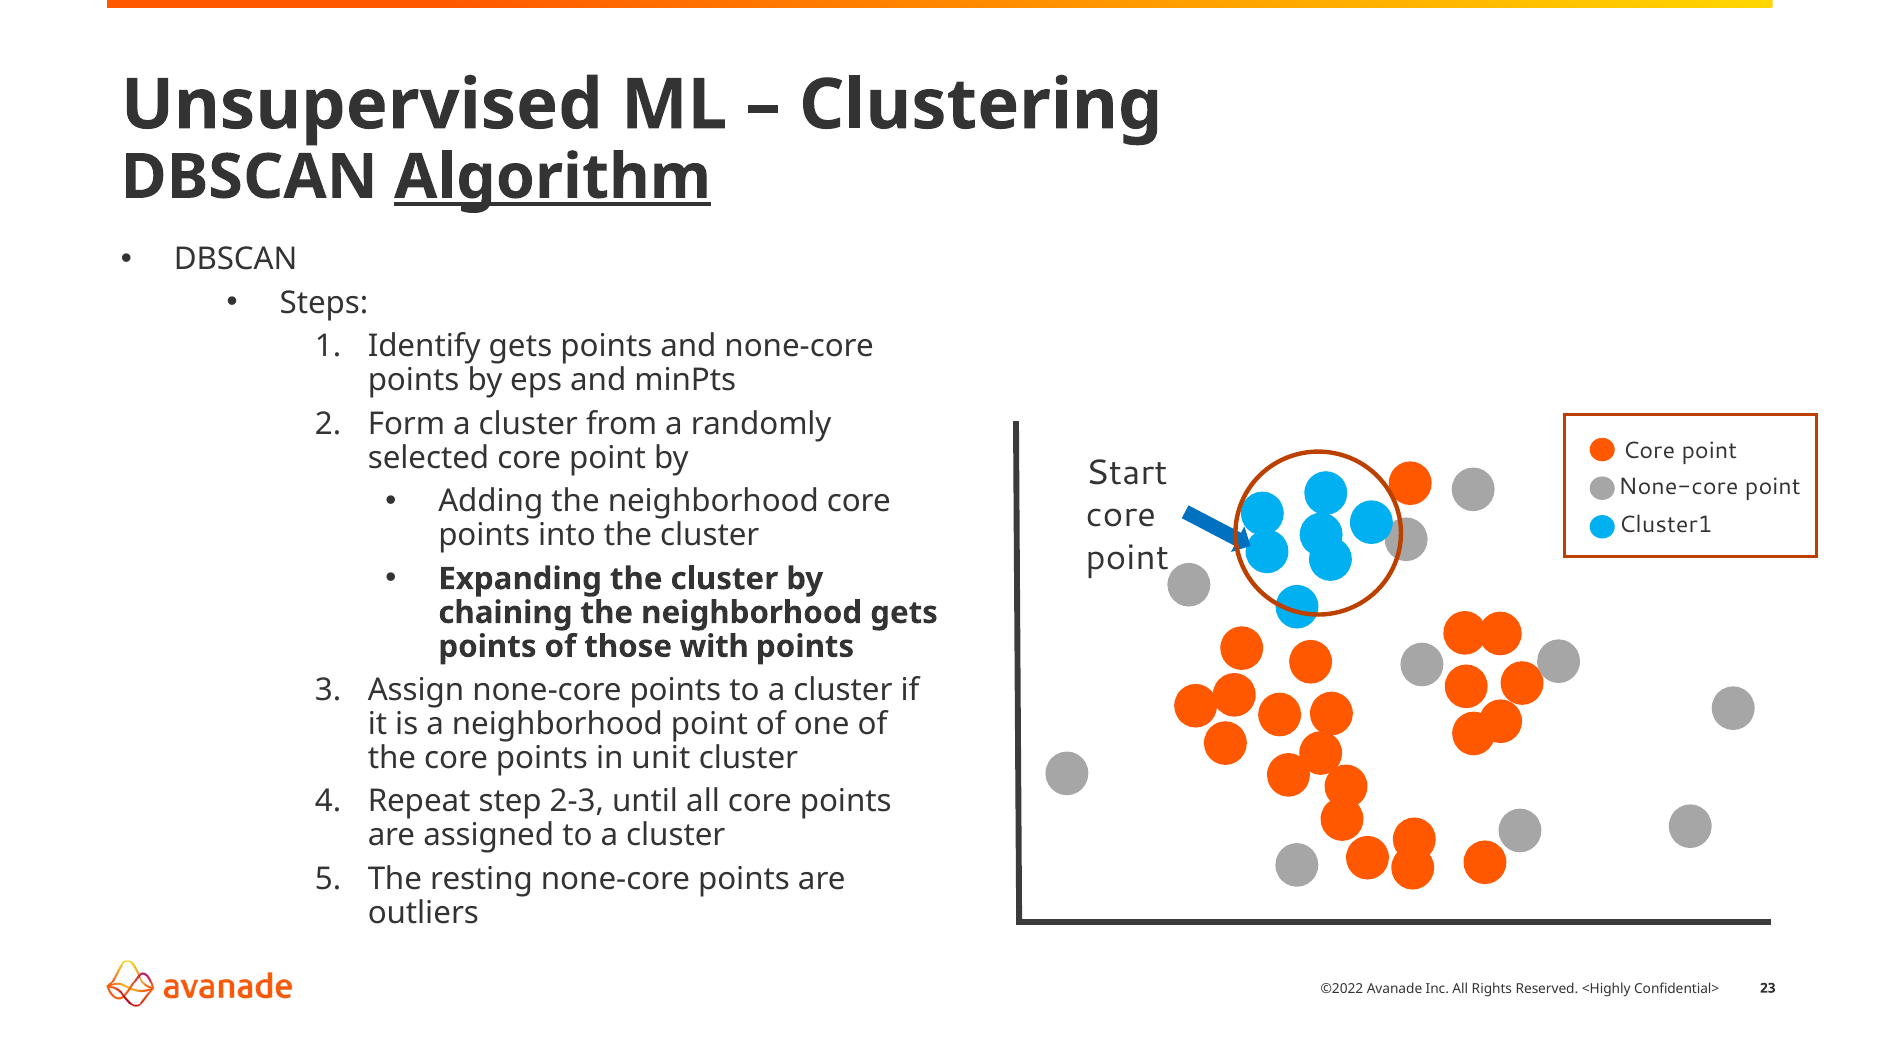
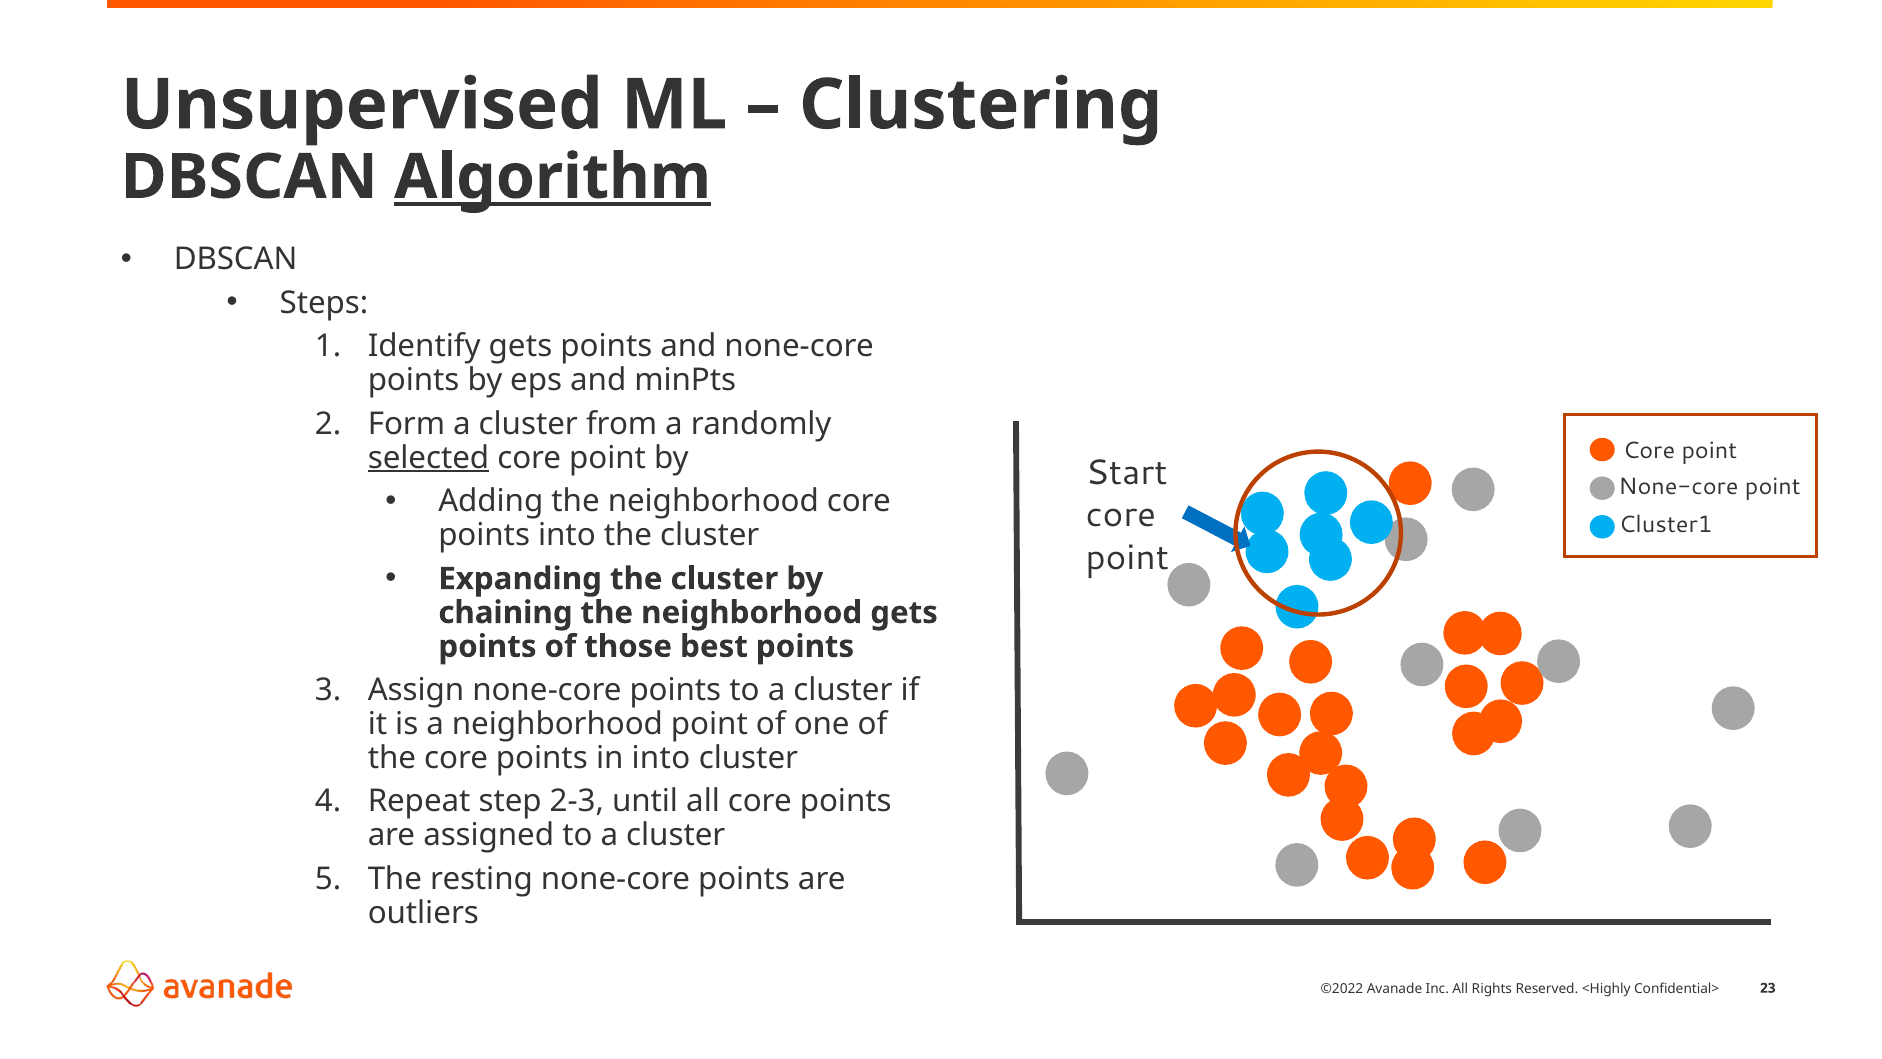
selected underline: none -> present (428, 458)
with: with -> best (714, 646)
in unit: unit -> into (661, 758)
